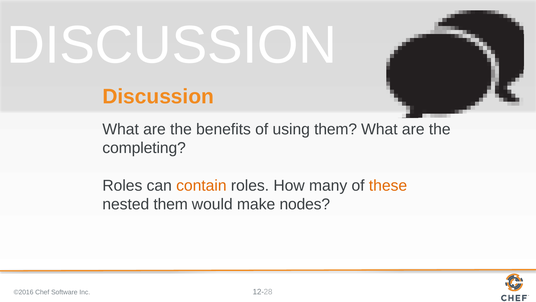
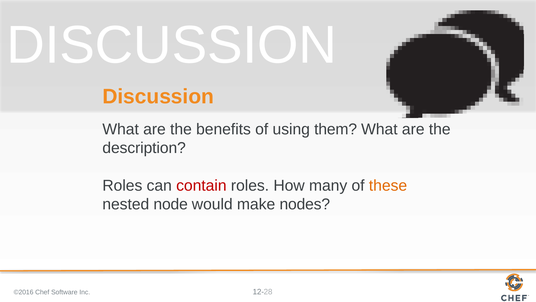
completing: completing -> description (144, 148)
contain colour: orange -> red (201, 185)
nested them: them -> node (171, 204)
